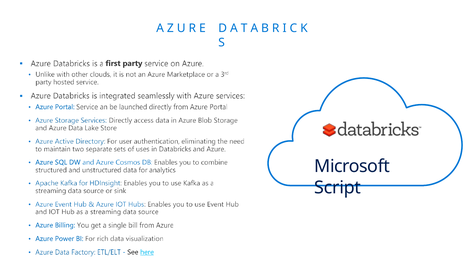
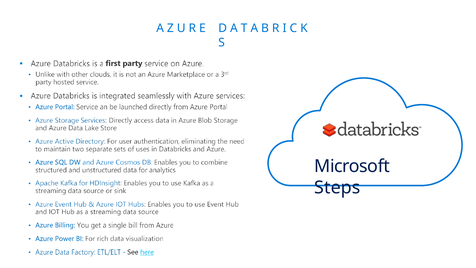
Script: Script -> Steps (337, 188)
